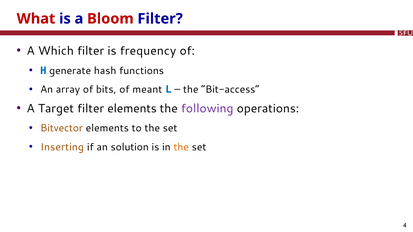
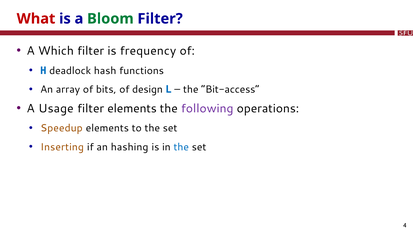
Bloom colour: red -> green (110, 19)
generate: generate -> deadlock (70, 71)
meant: meant -> design (147, 90)
Target: Target -> Usage (56, 109)
Bitvector: Bitvector -> Speedup (61, 128)
solution: solution -> hashing (130, 147)
the colour: orange -> blue (181, 147)
